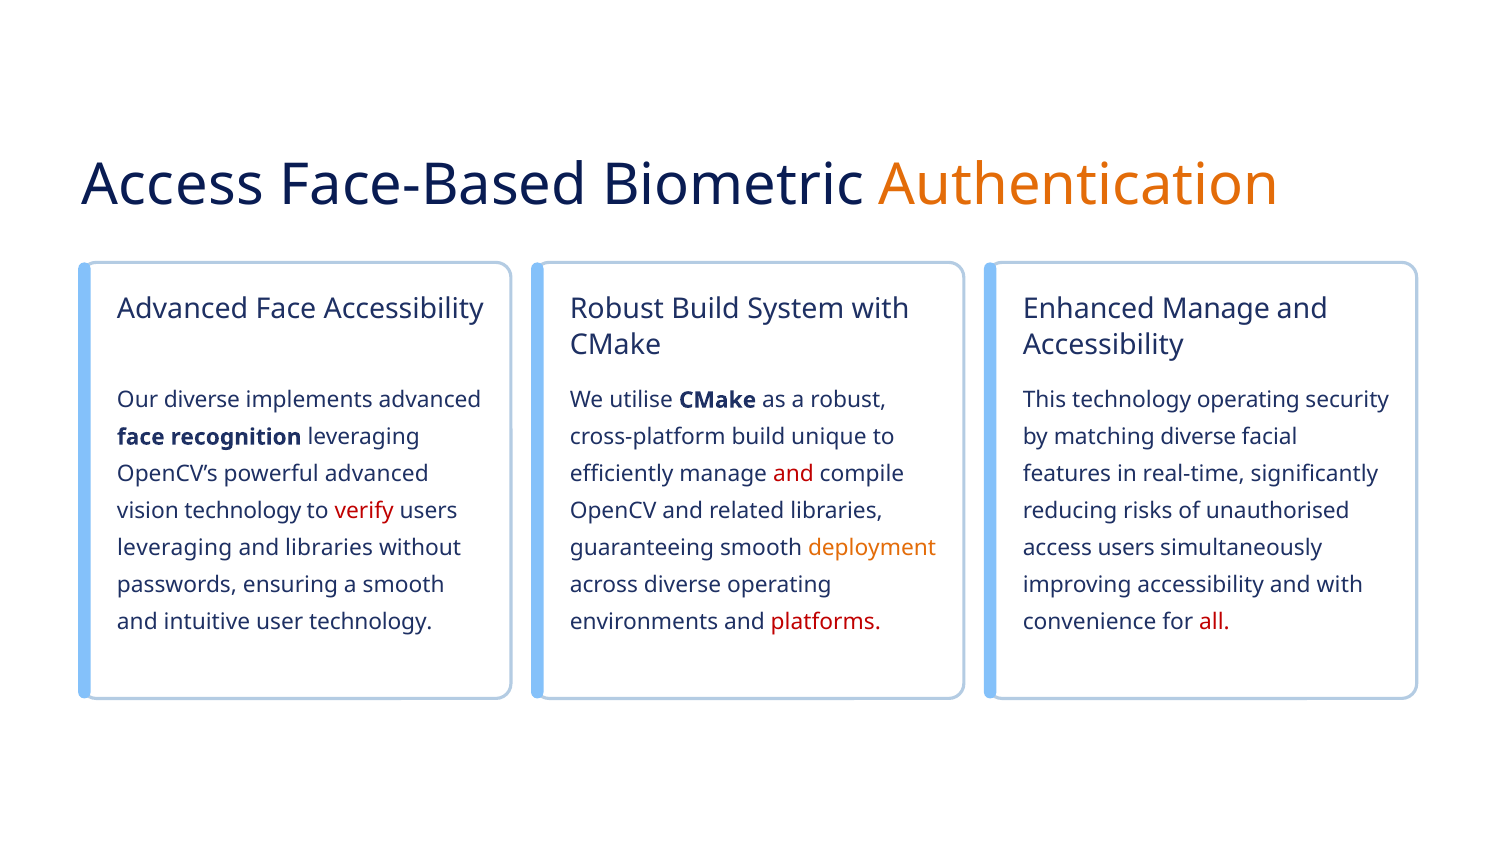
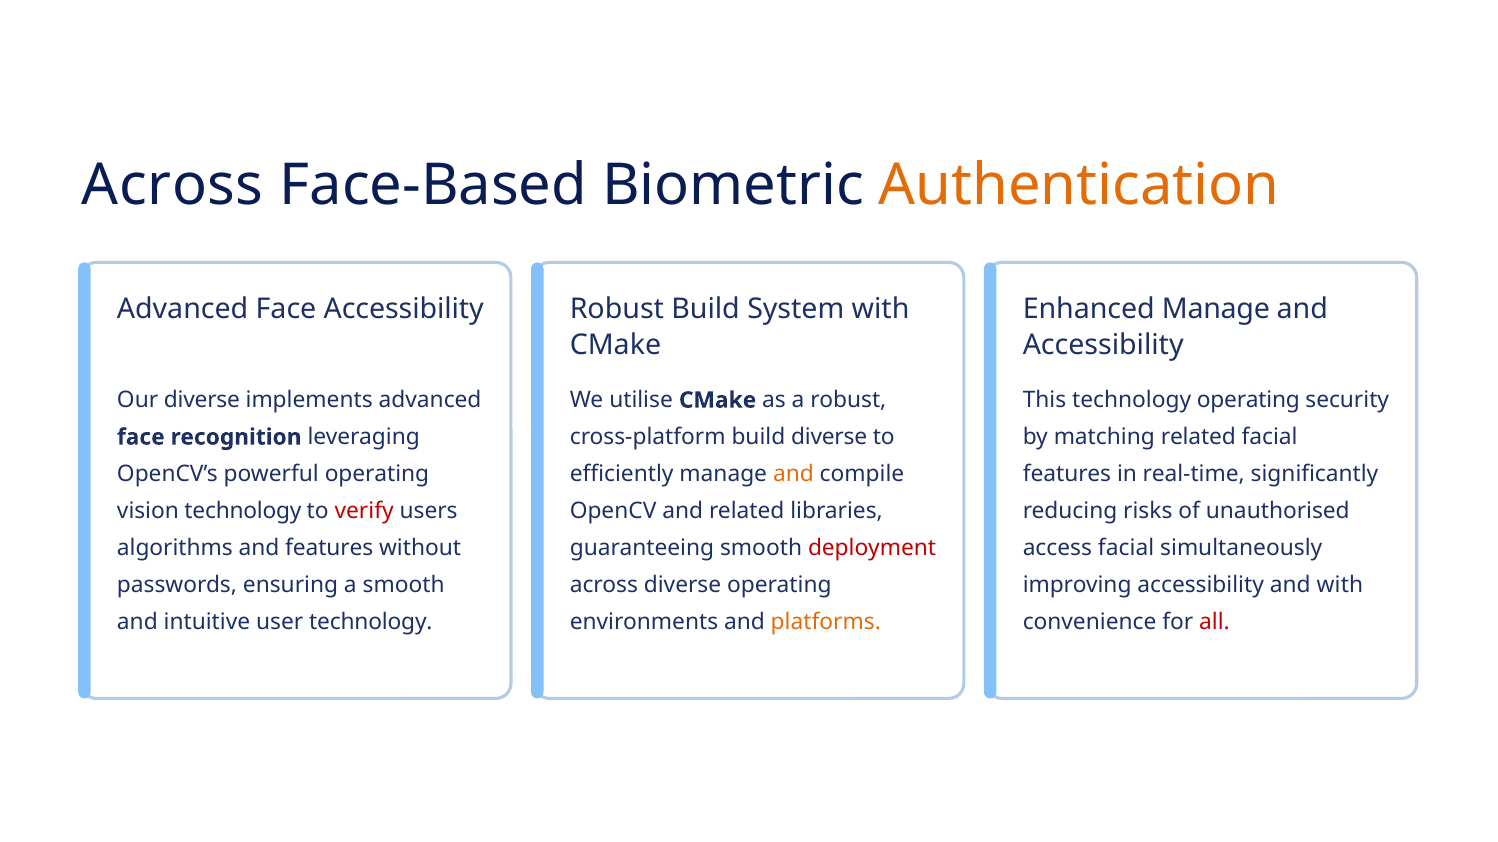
Access: Access -> Across (173, 185)
build unique: unique -> diverse (829, 437)
matching diverse: diverse -> related (1198, 437)
powerful advanced: advanced -> operating (377, 474)
and colour: red -> orange (793, 475)
leveraging: leveraging -> algorithms (175, 549)
and libraries: libraries -> features (329, 549)
deployment colour: orange -> red (872, 549)
access users: users -> facial (1126, 549)
platforms colour: red -> orange (826, 623)
